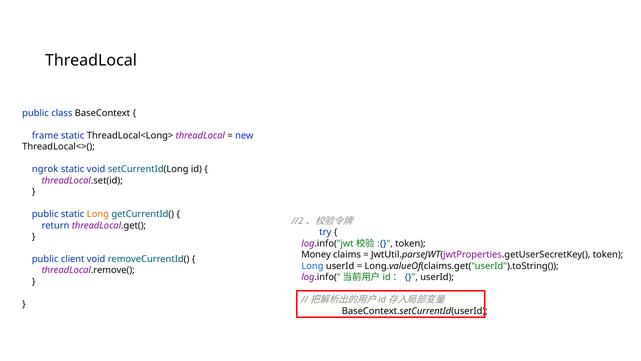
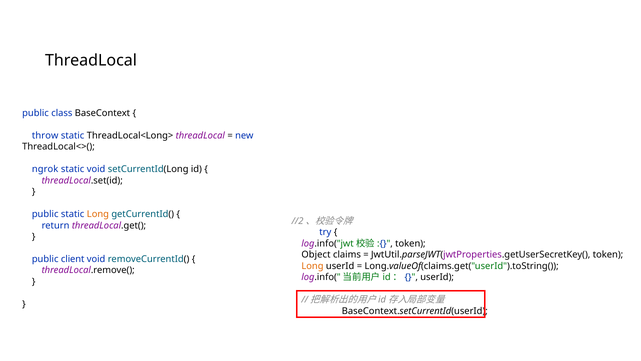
frame: frame -> throw (45, 135)
Money: Money -> Object (316, 254)
Long colour: blue -> orange (312, 266)
